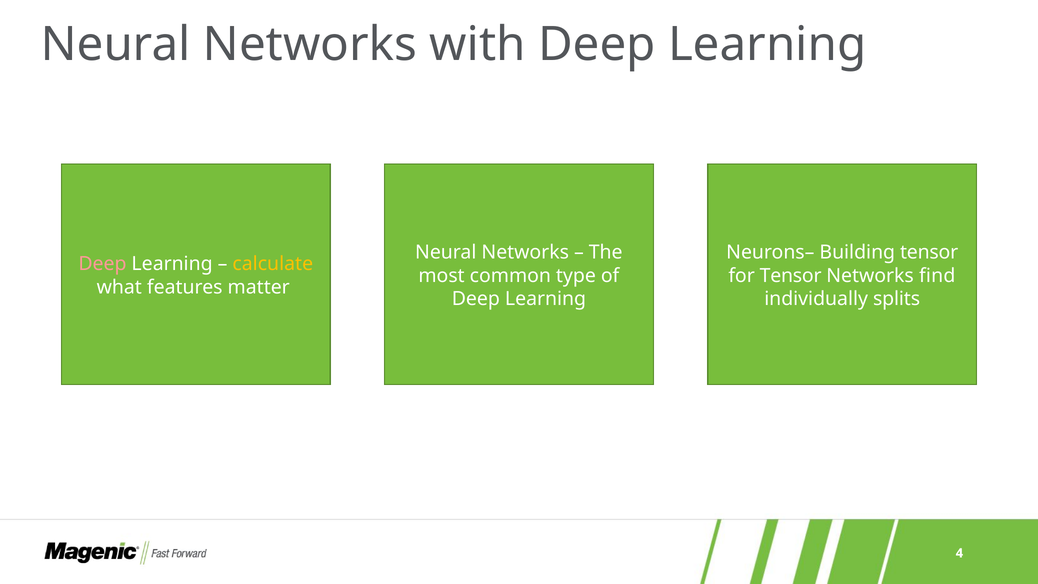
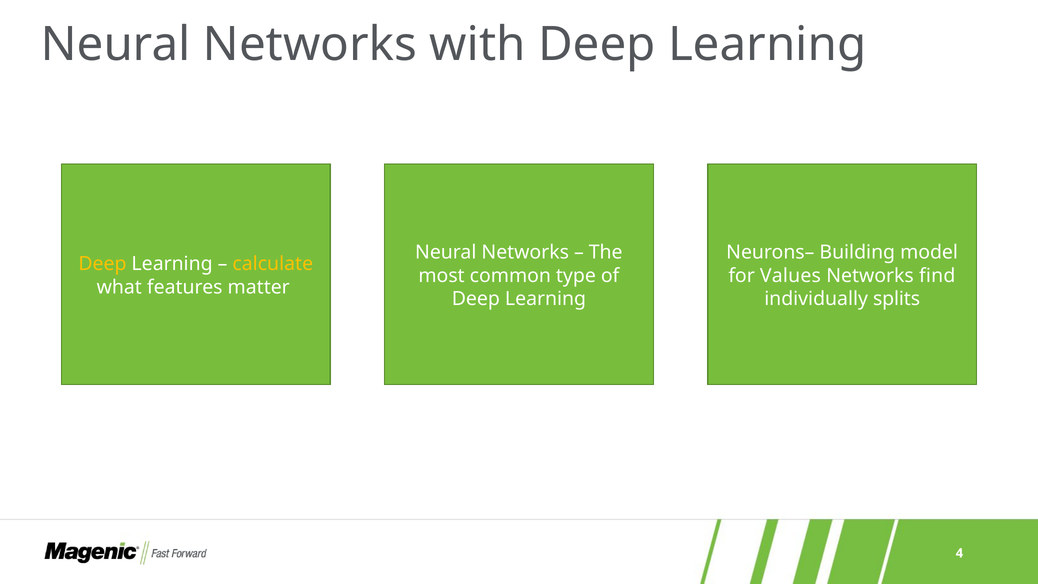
Building tensor: tensor -> model (929, 252)
Deep colour: pink -> yellow (102, 264)
for Tensor: Tensor -> Values (790, 276)
